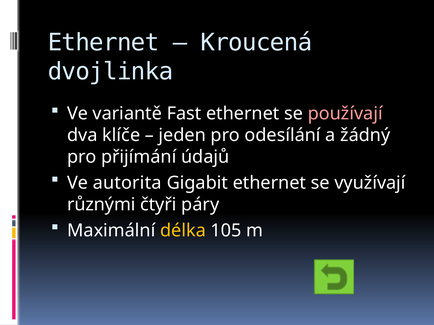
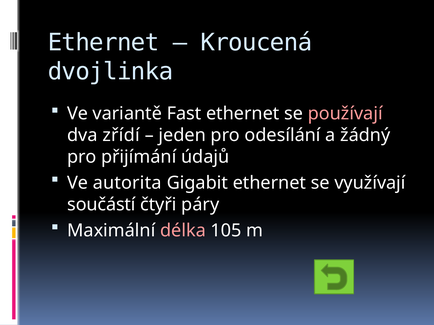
klíče: klíče -> zřídí (121, 135)
různými: různými -> součástí (101, 205)
délka colour: yellow -> pink (183, 231)
